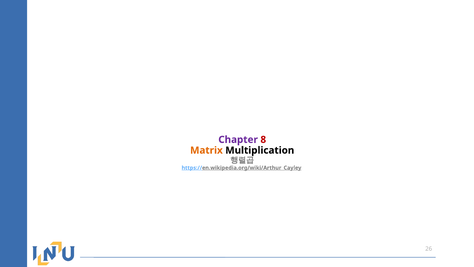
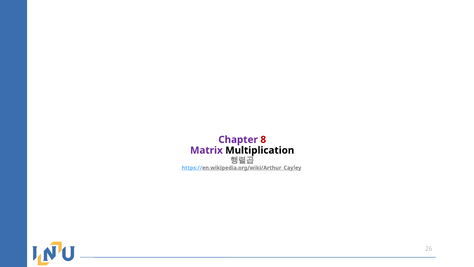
Matrix colour: orange -> purple (206, 150)
